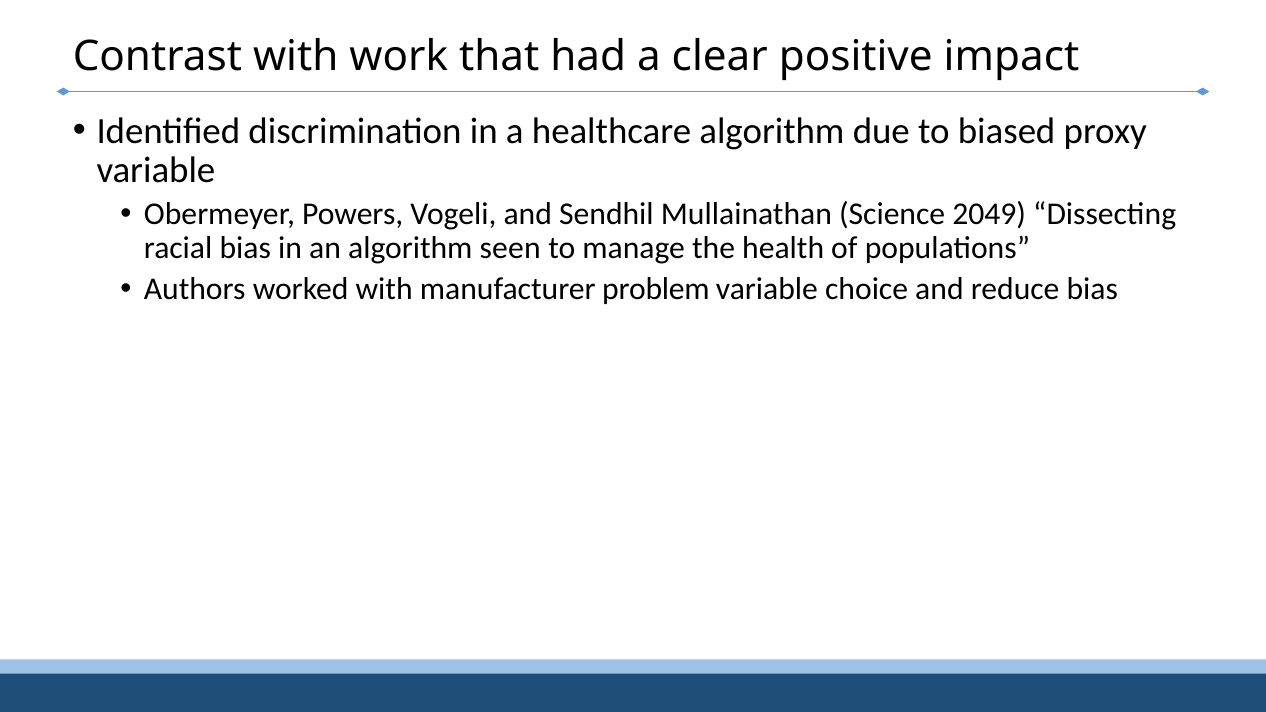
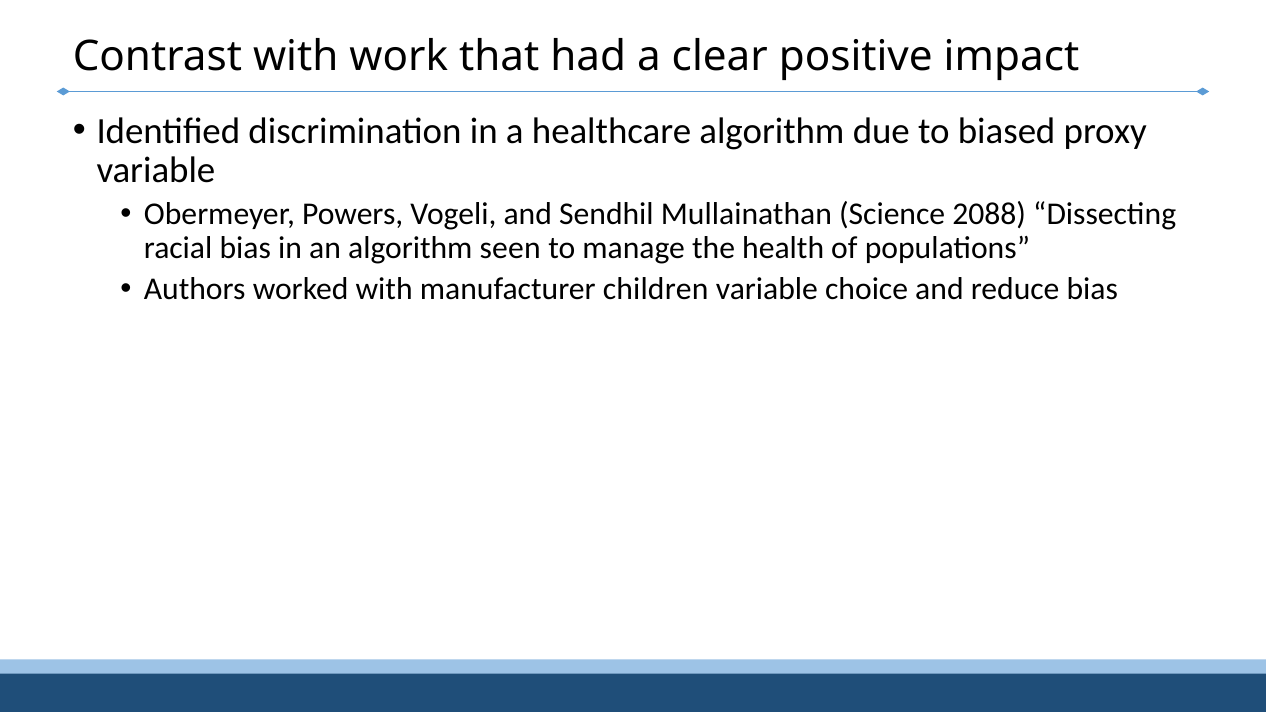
2049: 2049 -> 2088 (989, 214)
problem: problem -> children (656, 289)
